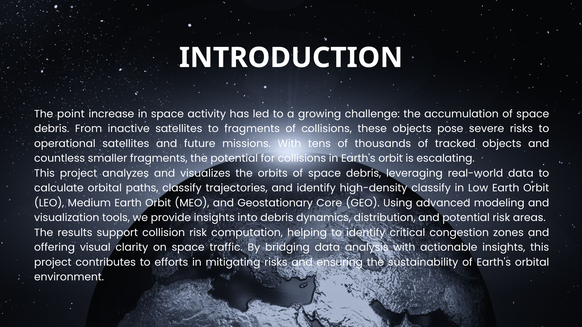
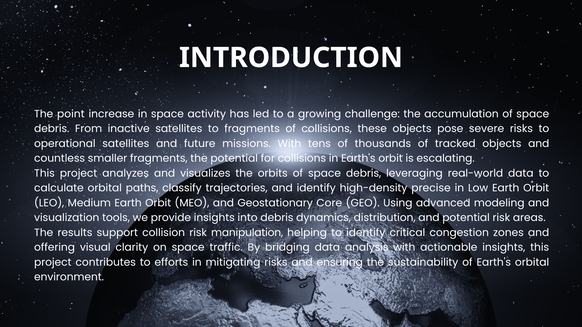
high-density classify: classify -> precise (431, 188)
computation: computation -> manipulation (247, 233)
